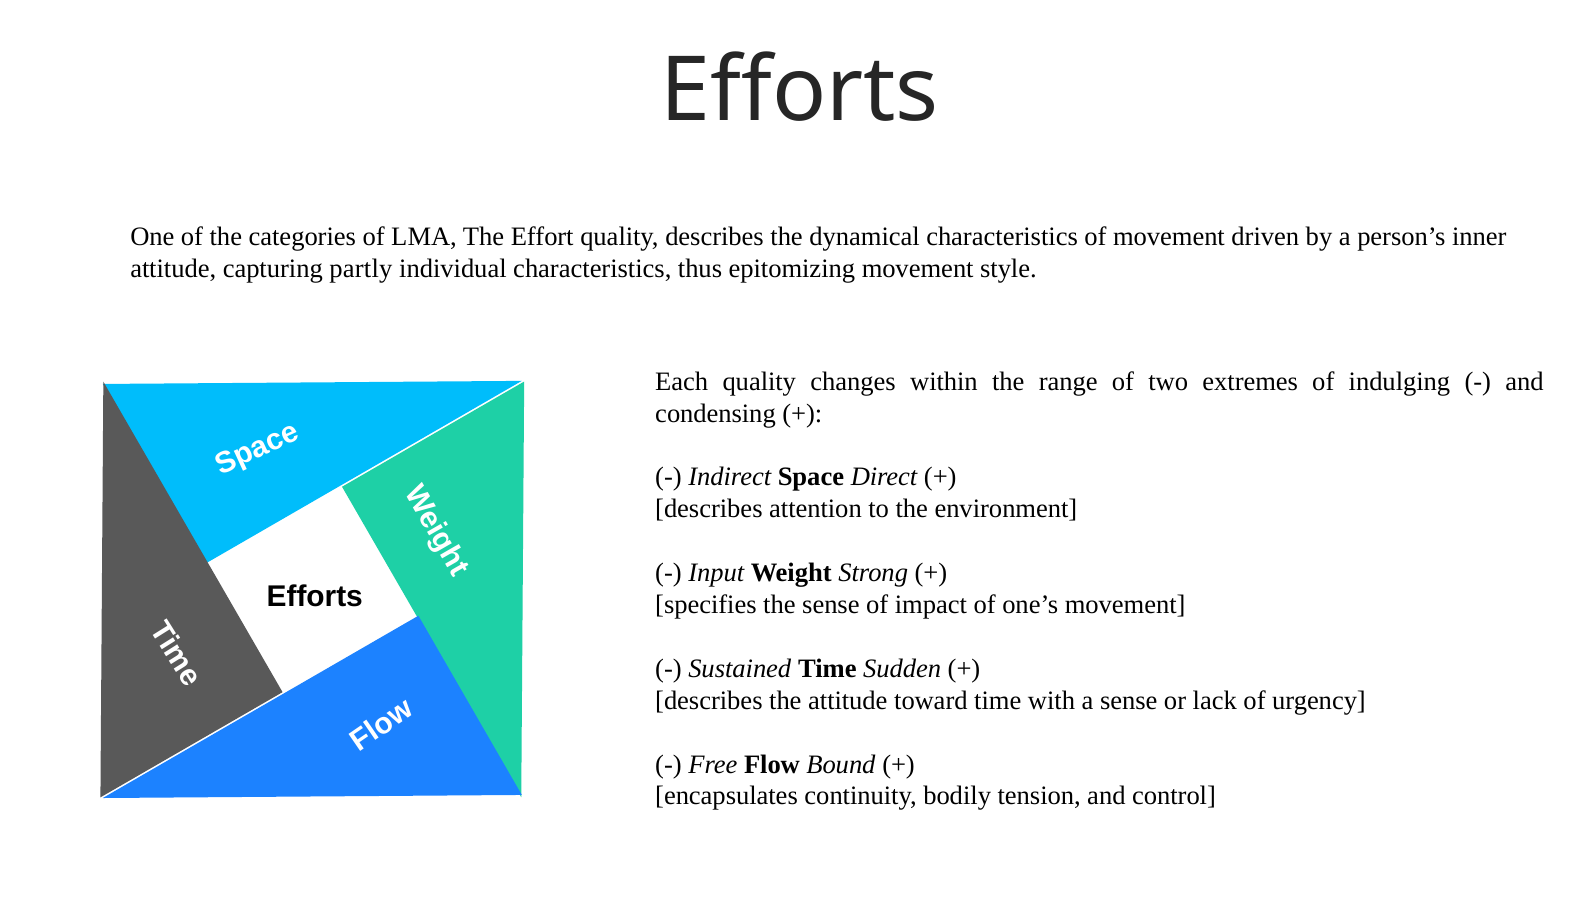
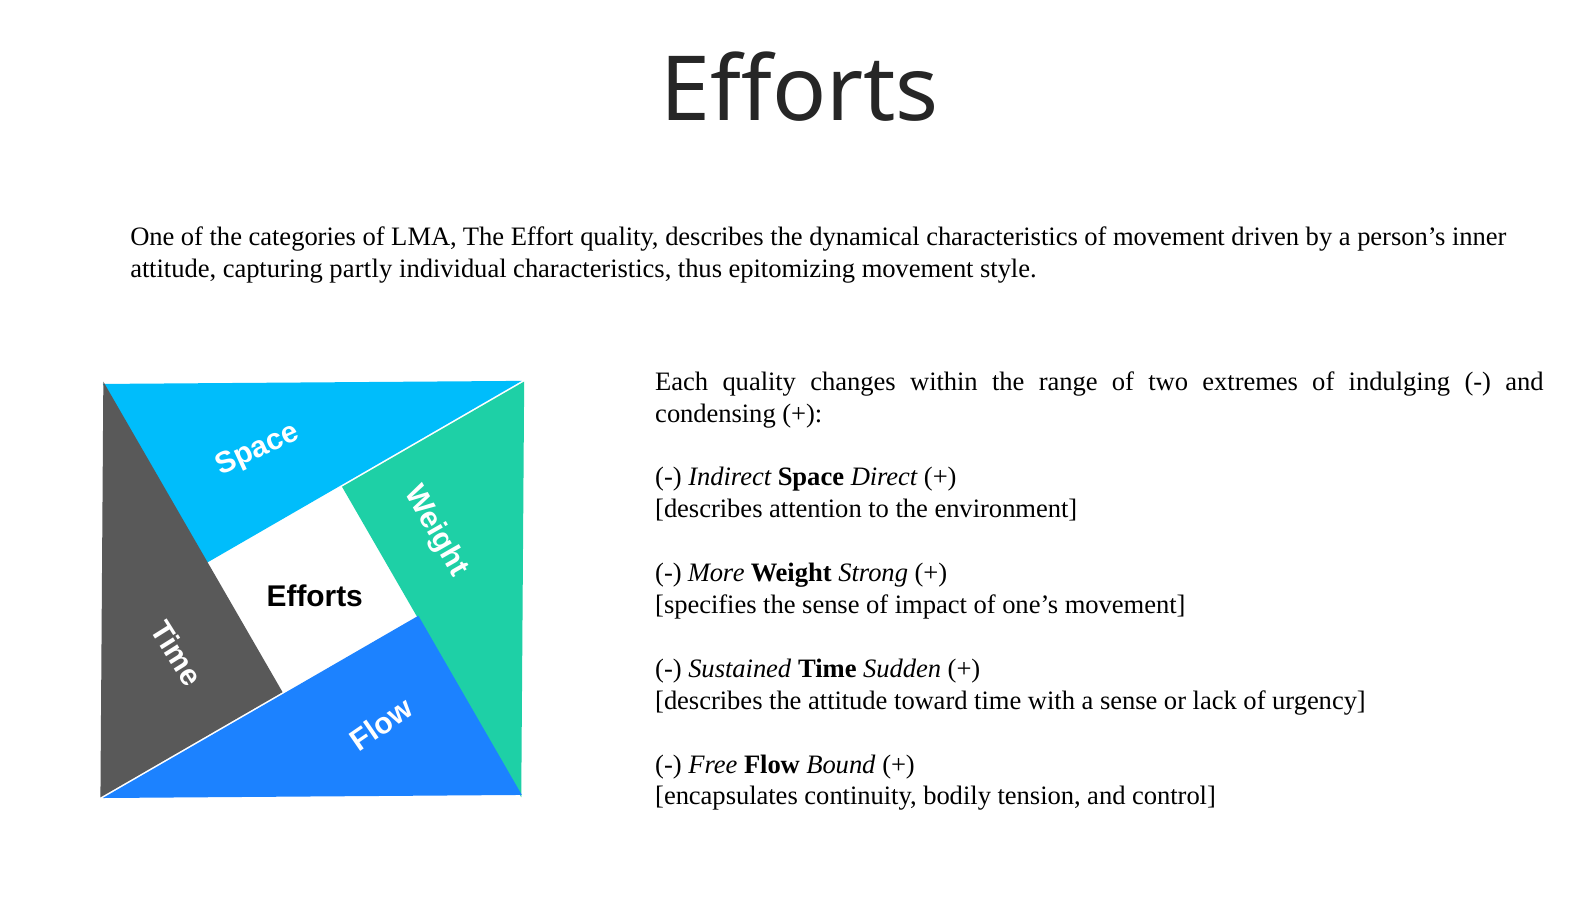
Input: Input -> More (716, 573)
